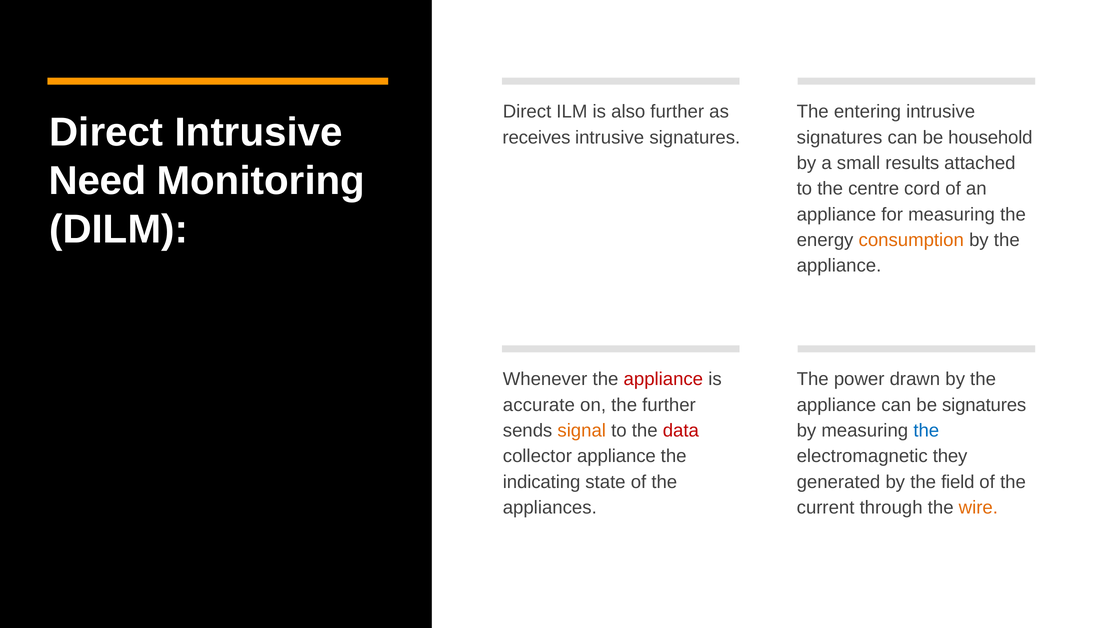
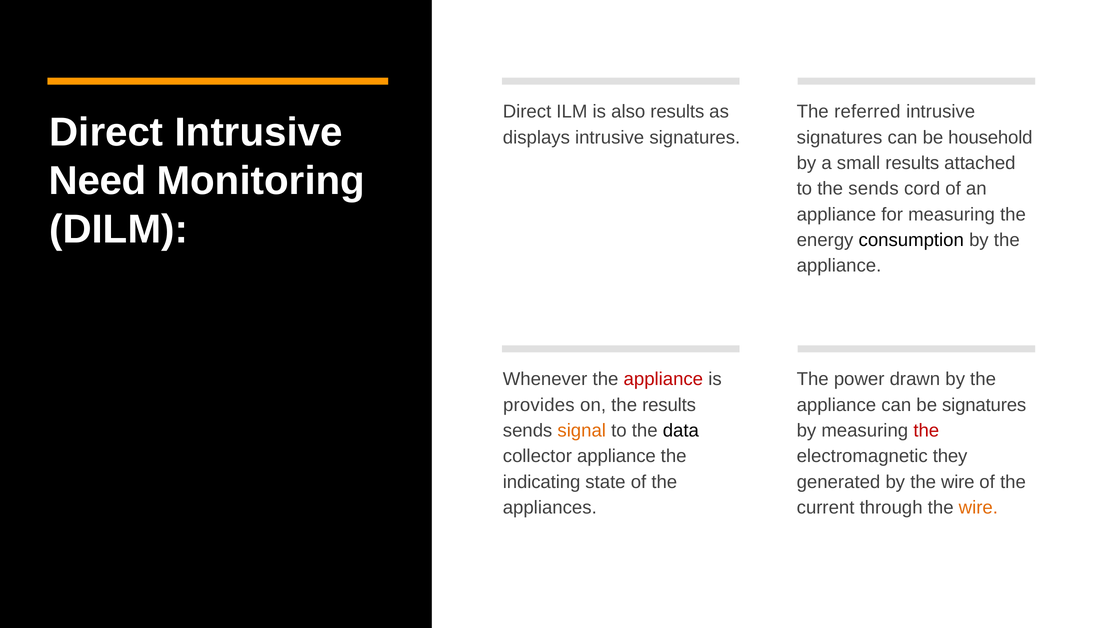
also further: further -> results (677, 112)
entering: entering -> referred (867, 112)
receives: receives -> displays (536, 137)
the centre: centre -> sends (873, 189)
consumption colour: orange -> black (911, 240)
accurate: accurate -> provides (539, 405)
the further: further -> results (669, 405)
data colour: red -> black (681, 431)
the colour: blue -> red (926, 431)
by the field: field -> wire (958, 482)
